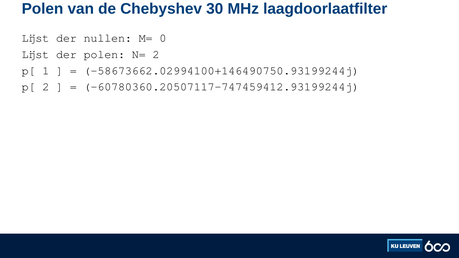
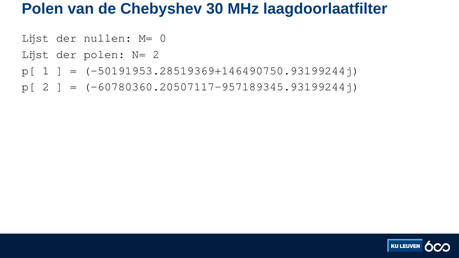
-58673662.02994100+146490750.93199244j: -58673662.02994100+146490750.93199244j -> -50191953.28519369+146490750.93199244j (221, 71)
-60780360.20507117-747459412.93199244j: -60780360.20507117-747459412.93199244j -> -60780360.20507117-957189345.93199244j (221, 87)
